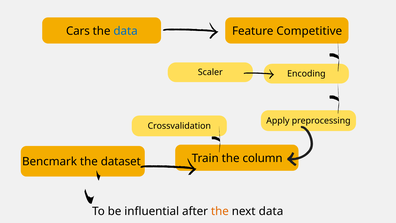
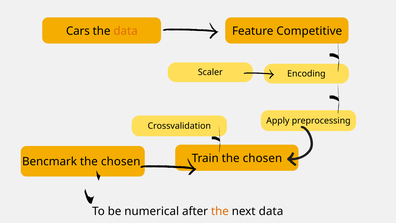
data colour: blue -> orange (126, 31)
column: column -> chosen (262, 158)
dataset: dataset -> chosen (121, 161)
influential: influential -> numerical (152, 211)
